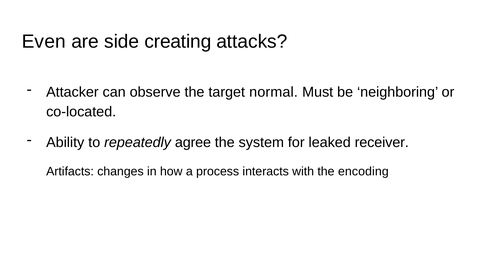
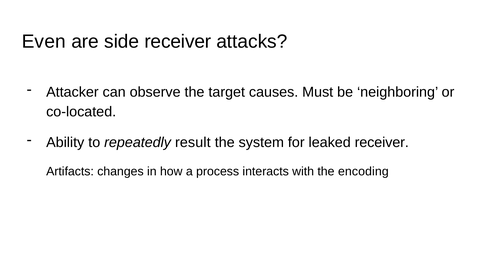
side creating: creating -> receiver (178, 42)
normal: normal -> causes (274, 92)
agree: agree -> result (193, 143)
